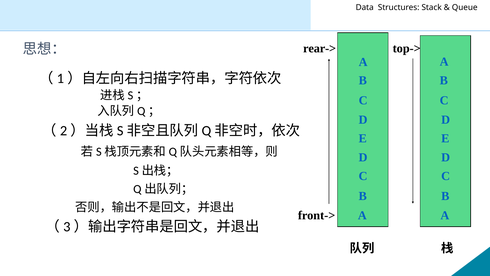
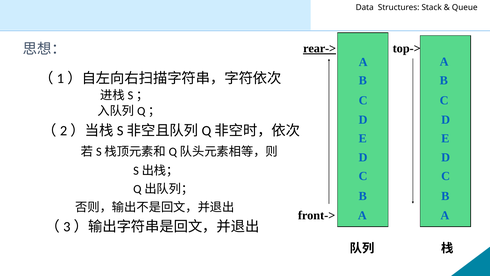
rear-> underline: none -> present (320, 48)
